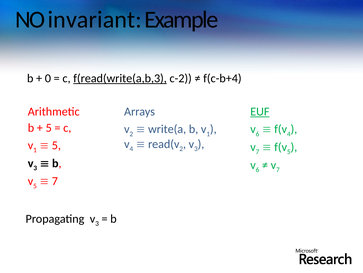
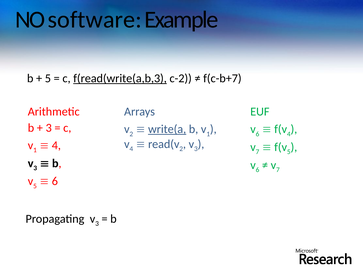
invariant: invariant -> software (95, 20)
0: 0 -> 5 (48, 78)
f(c-b+4: f(c-b+4 -> f(c-b+7 (222, 78)
EUF underline: present -> none (260, 111)
5: 5 -> 3 (49, 127)
write(a underline: none -> present (167, 129)
5: 5 -> 4 (56, 145)
7: 7 -> 6 (55, 181)
